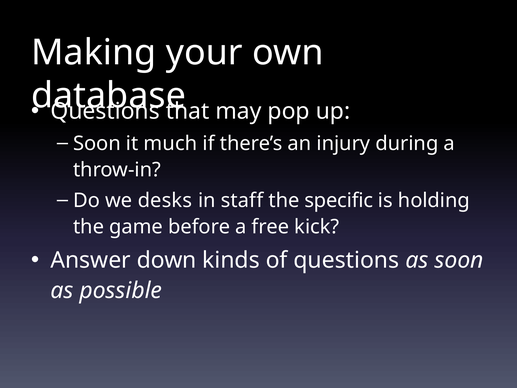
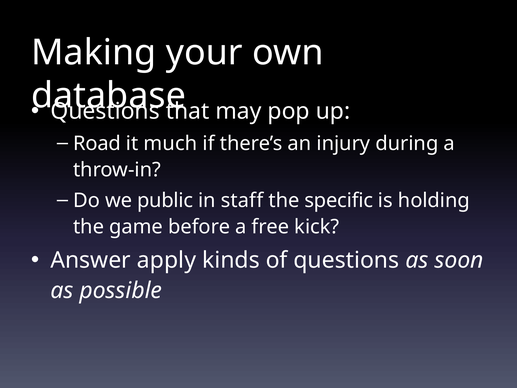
Soon: Soon -> Road (97, 143)
desks: desks -> public (165, 200)
down: down -> apply (166, 260)
